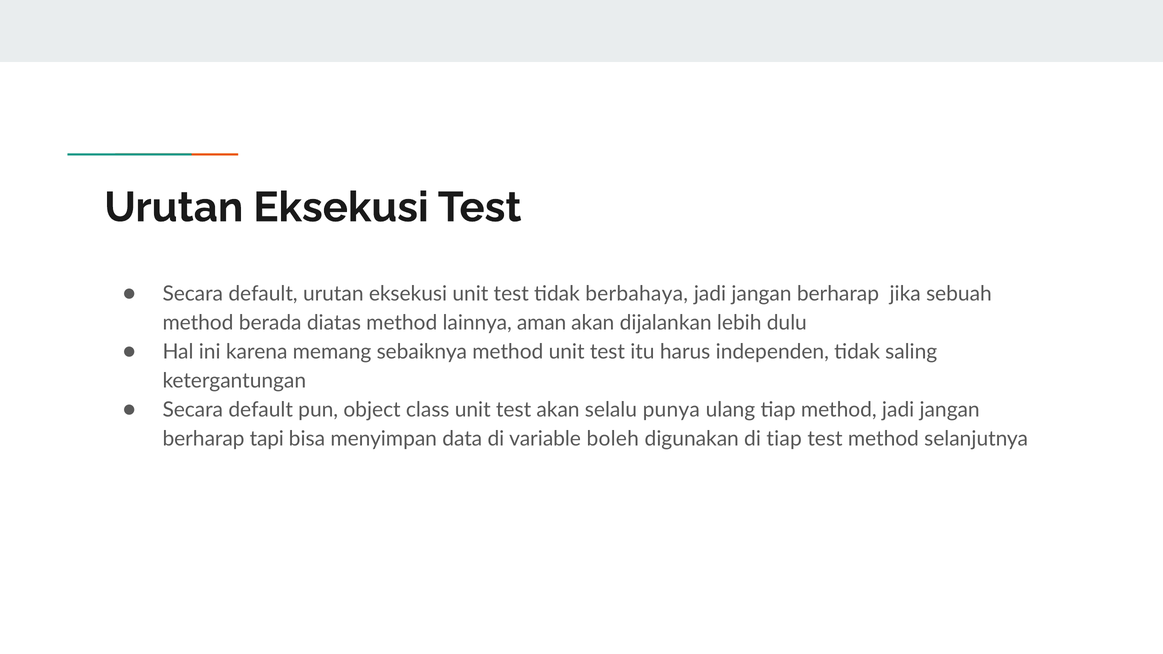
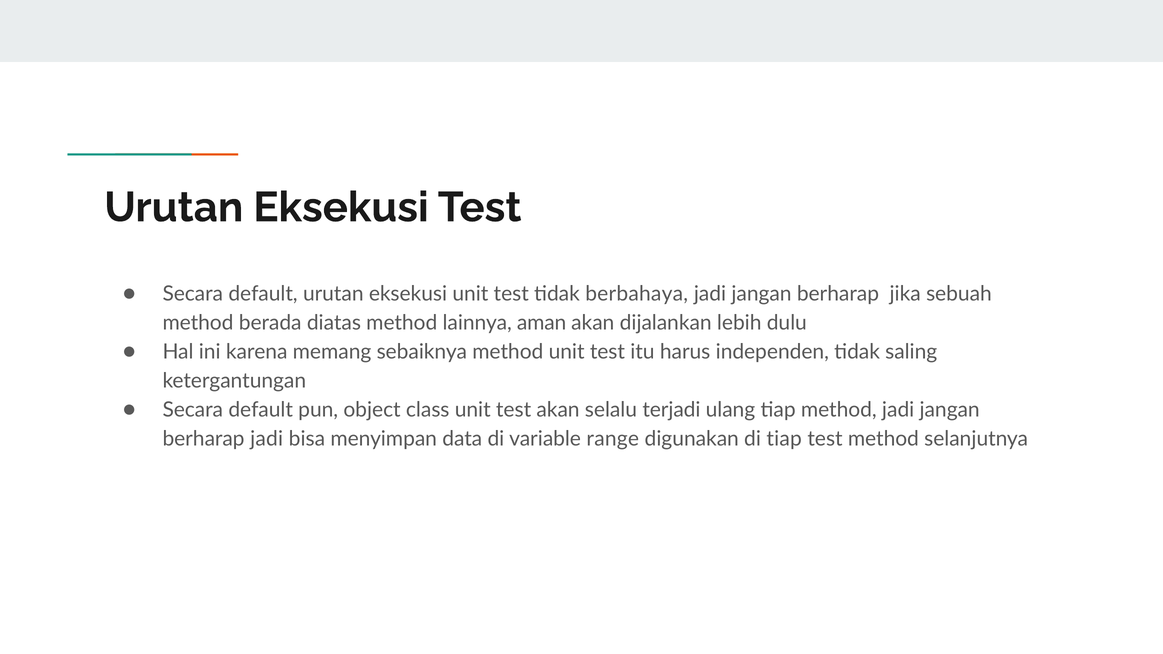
punya: punya -> terjadi (671, 410)
berharap tapi: tapi -> jadi (267, 439)
boleh: boleh -> range (613, 439)
